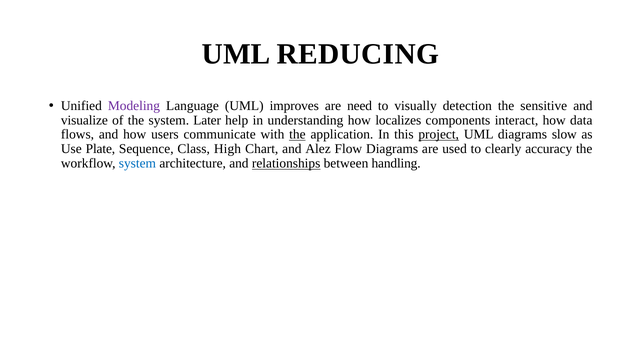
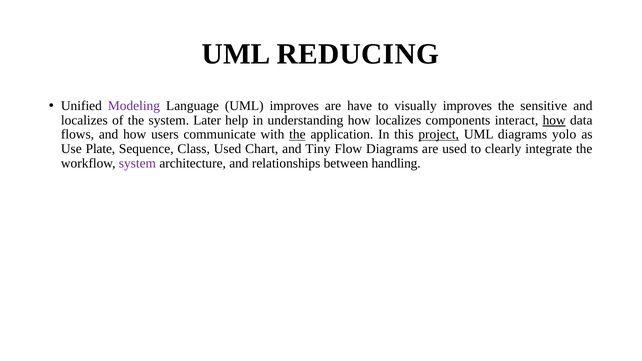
need: need -> have (360, 106)
visually detection: detection -> improves (467, 106)
visualize: visualize -> localizes (84, 120)
how underline: none -> present (554, 120)
slow: slow -> yolo (564, 135)
Class High: High -> Used (228, 149)
Alez: Alez -> Tiny (318, 149)
accuracy: accuracy -> integrate (549, 149)
system colour: blue -> purple (137, 164)
relationships underline: present -> none (286, 164)
